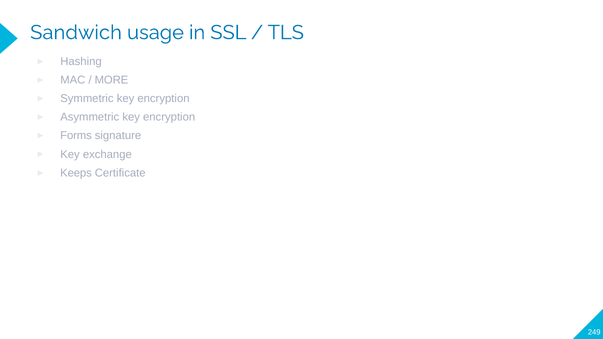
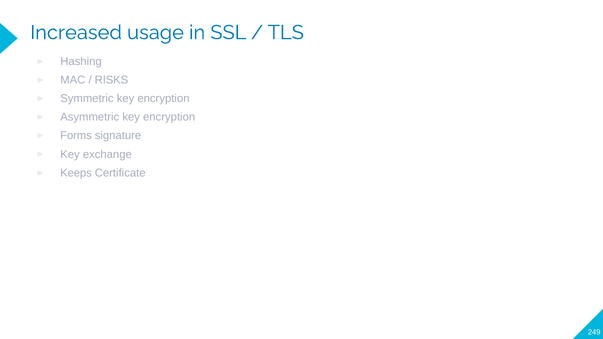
Sandwich: Sandwich -> Increased (76, 33)
MORE: MORE -> RISKS (111, 80)
